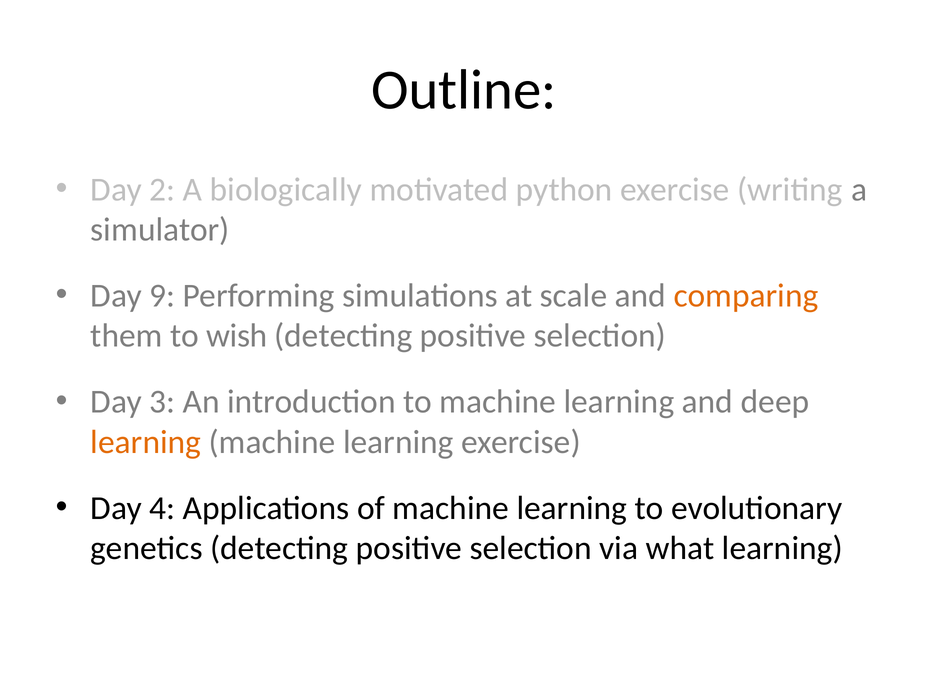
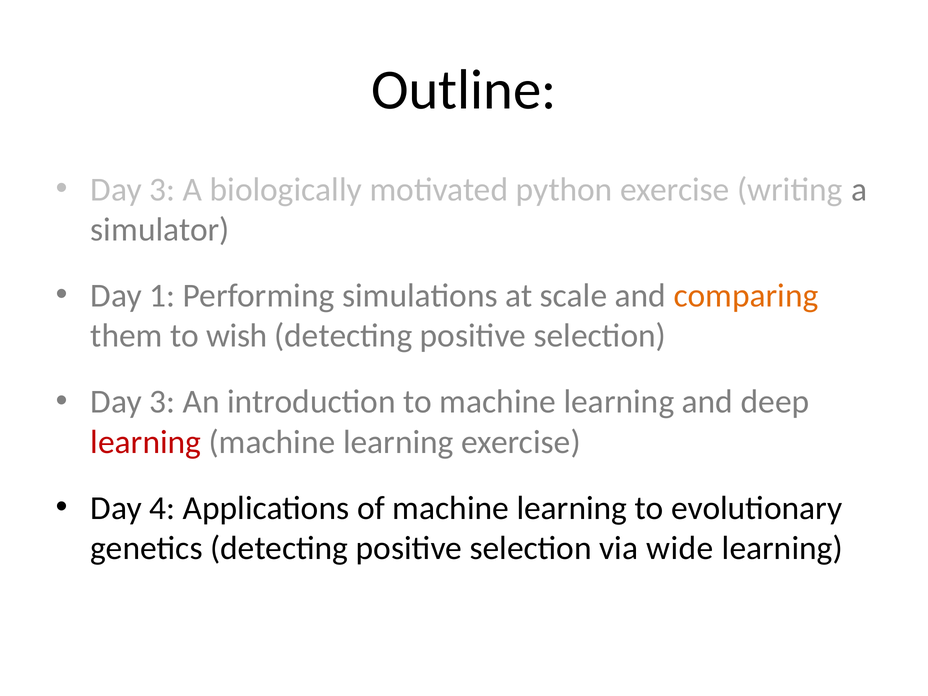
2: 2 -> 3 (162, 189)
9: 9 -> 1 (162, 296)
learning colour: orange -> red (146, 442)
what: what -> wide (680, 548)
